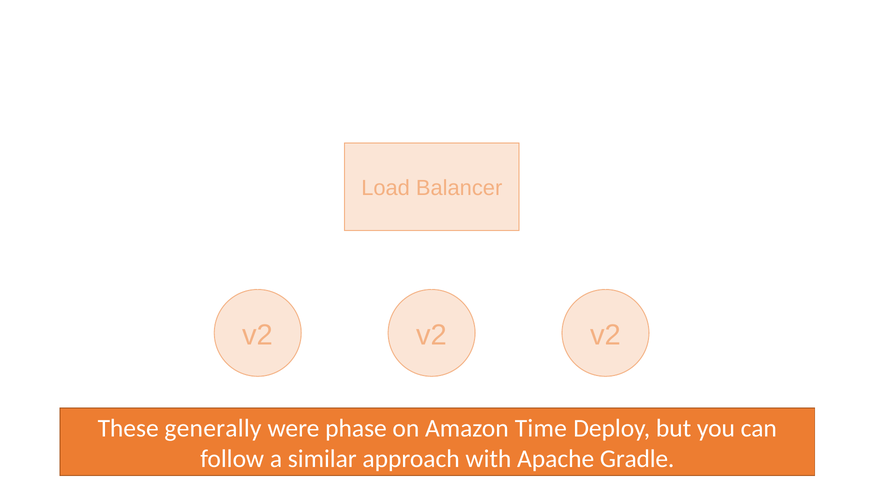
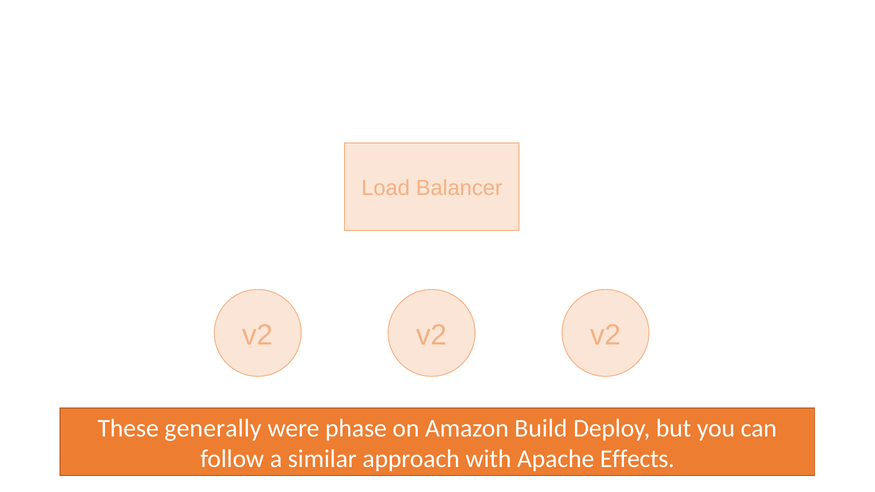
Time: Time -> Build (541, 428)
Gradle: Gradle -> Effects (637, 459)
